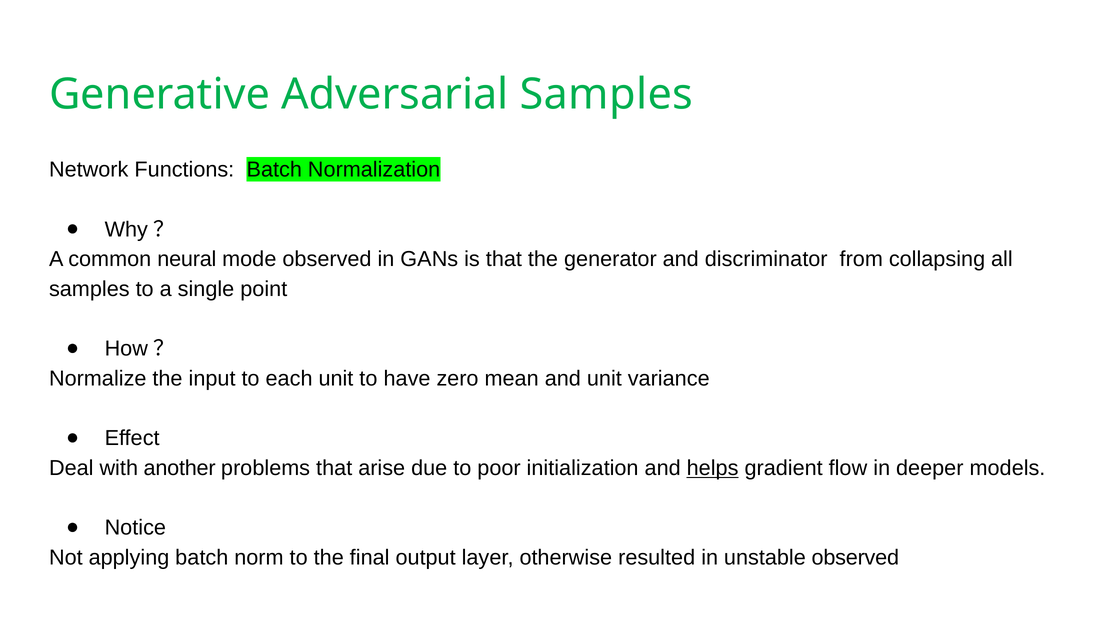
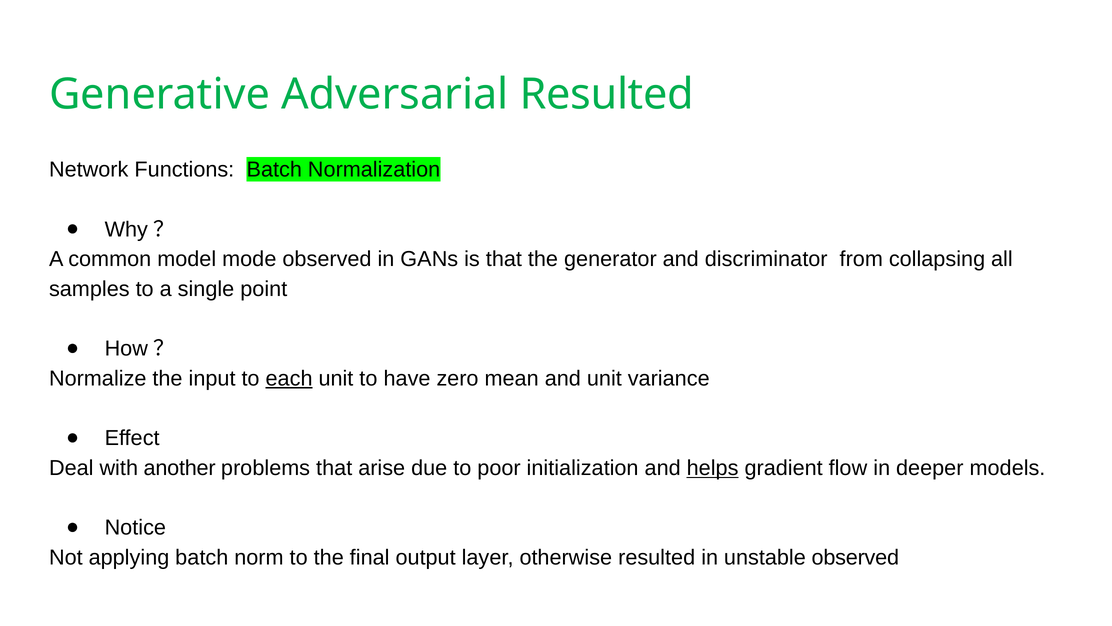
Adversarial Samples: Samples -> Resulted (607, 94)
neural: neural -> model (187, 259)
each underline: none -> present (289, 378)
